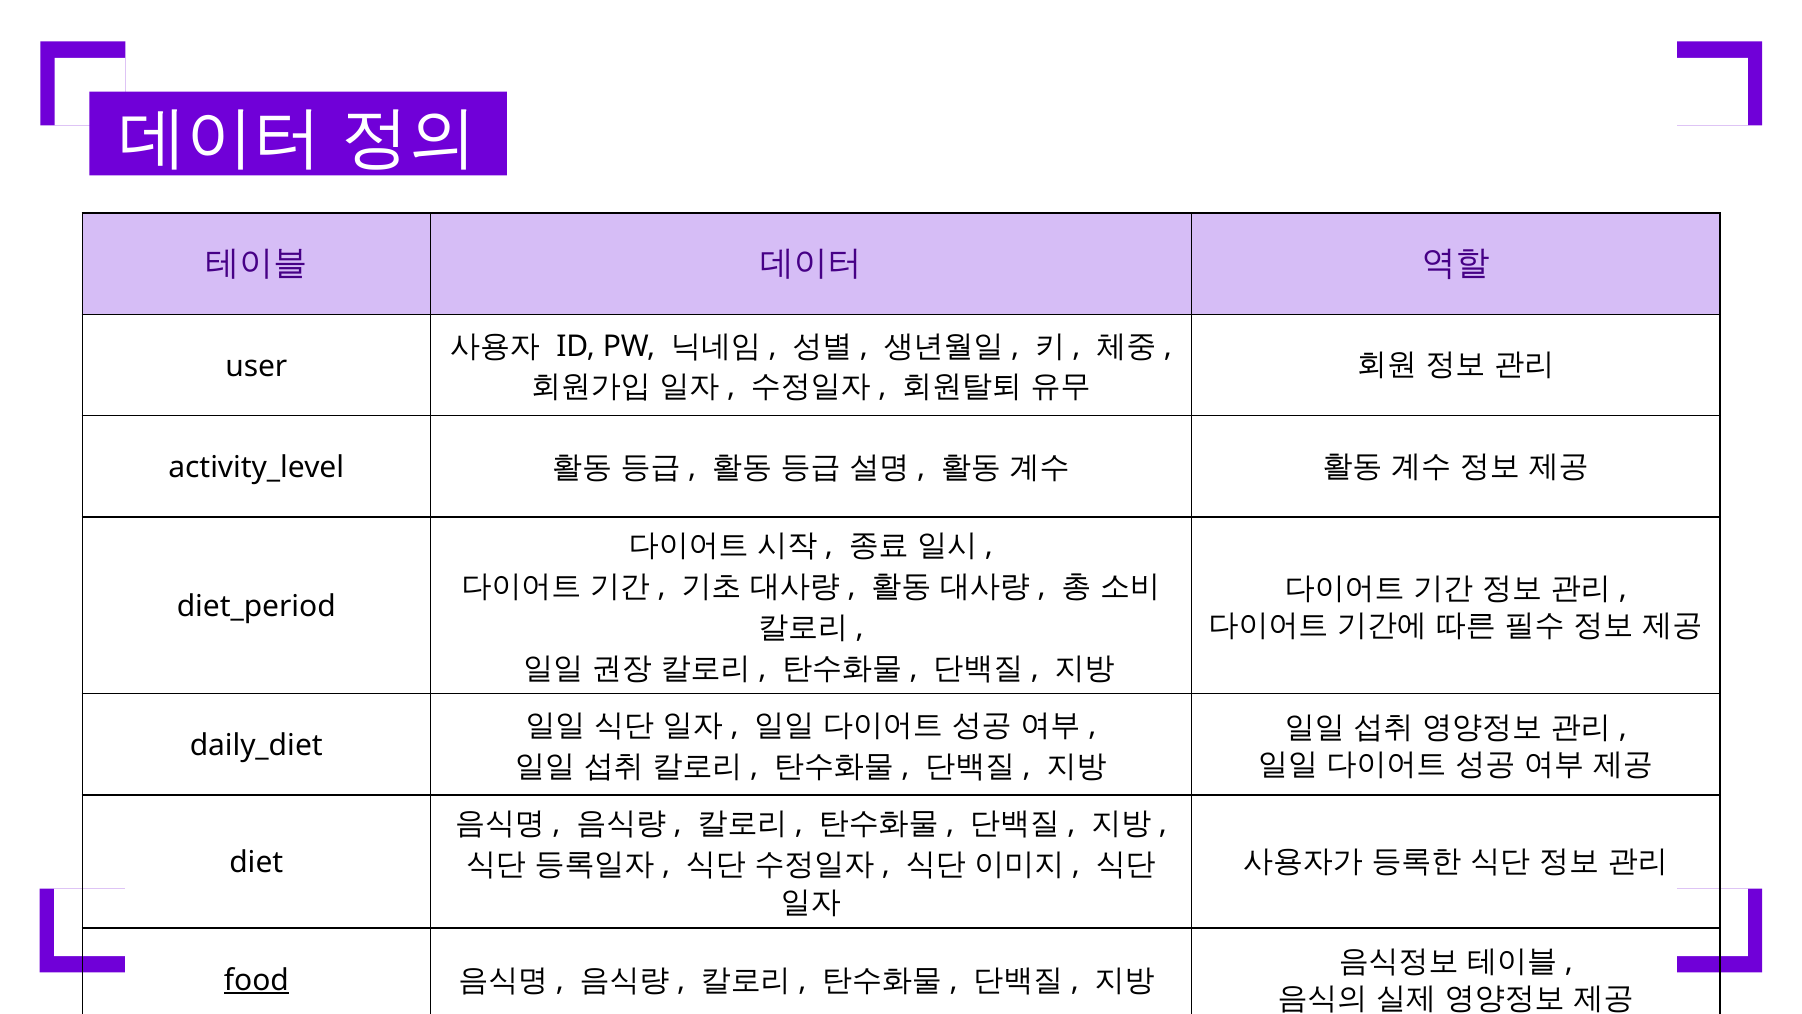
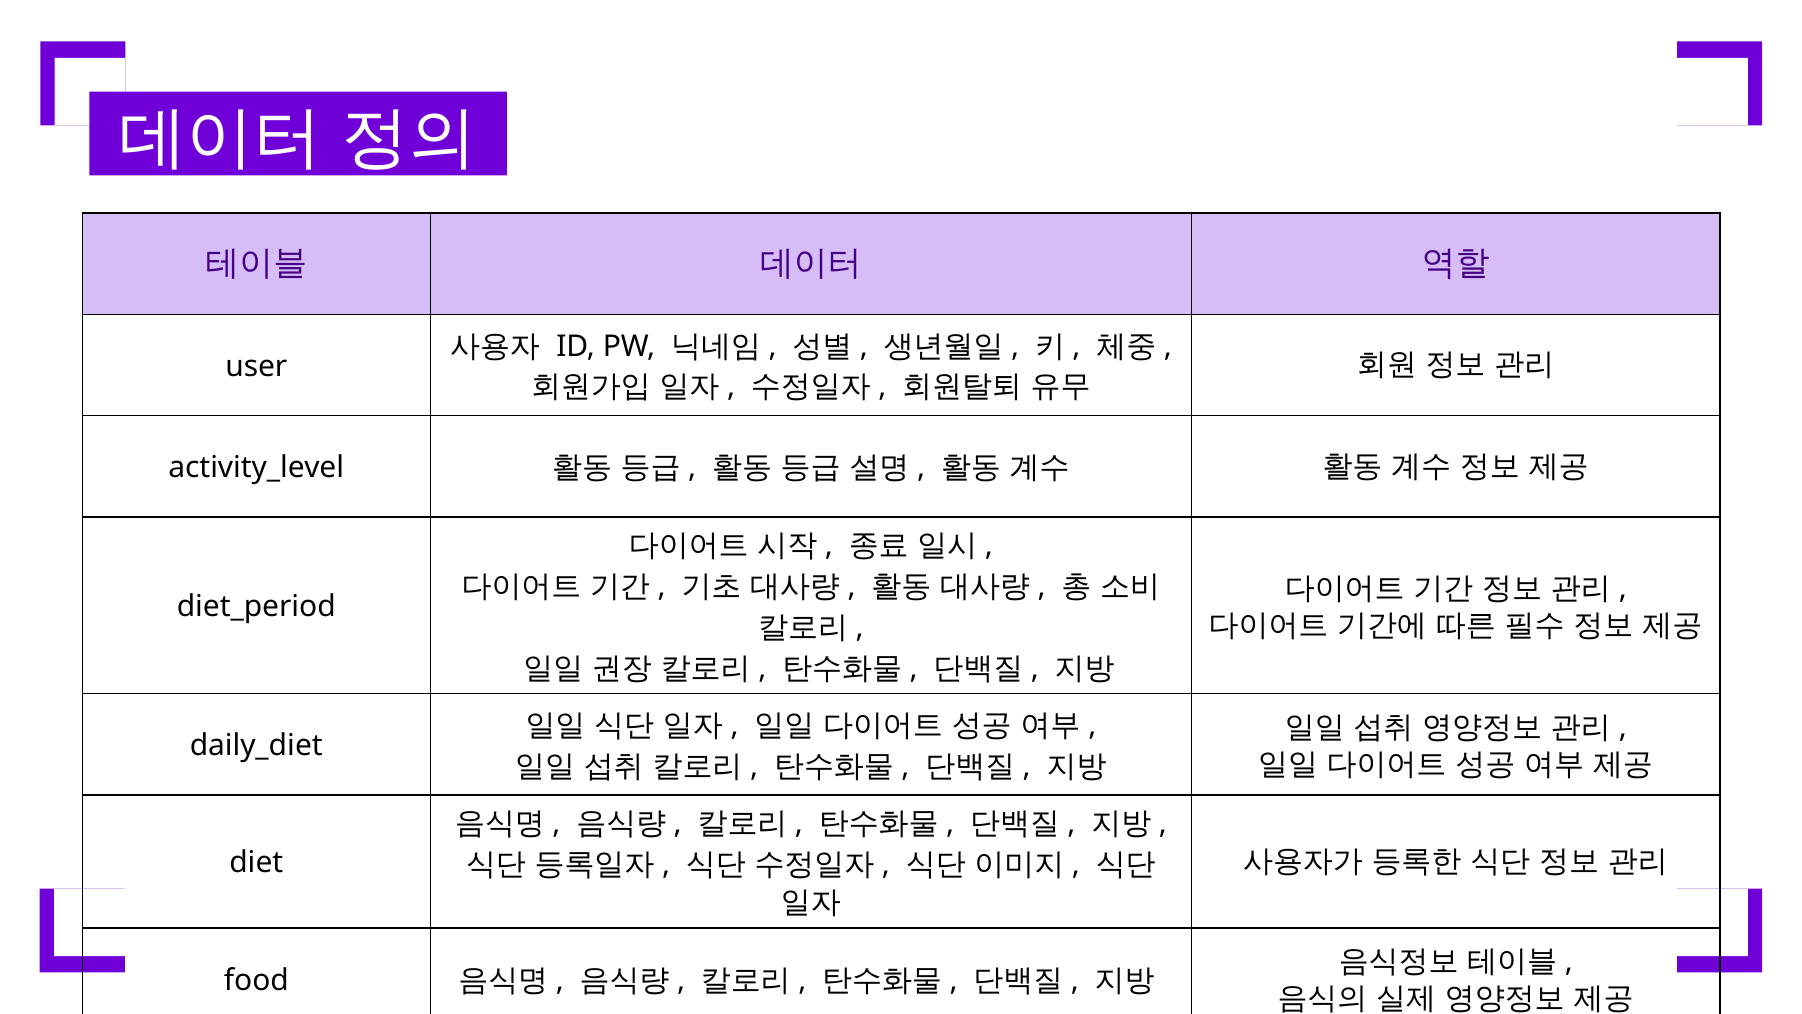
food underline: present -> none (256, 980)
